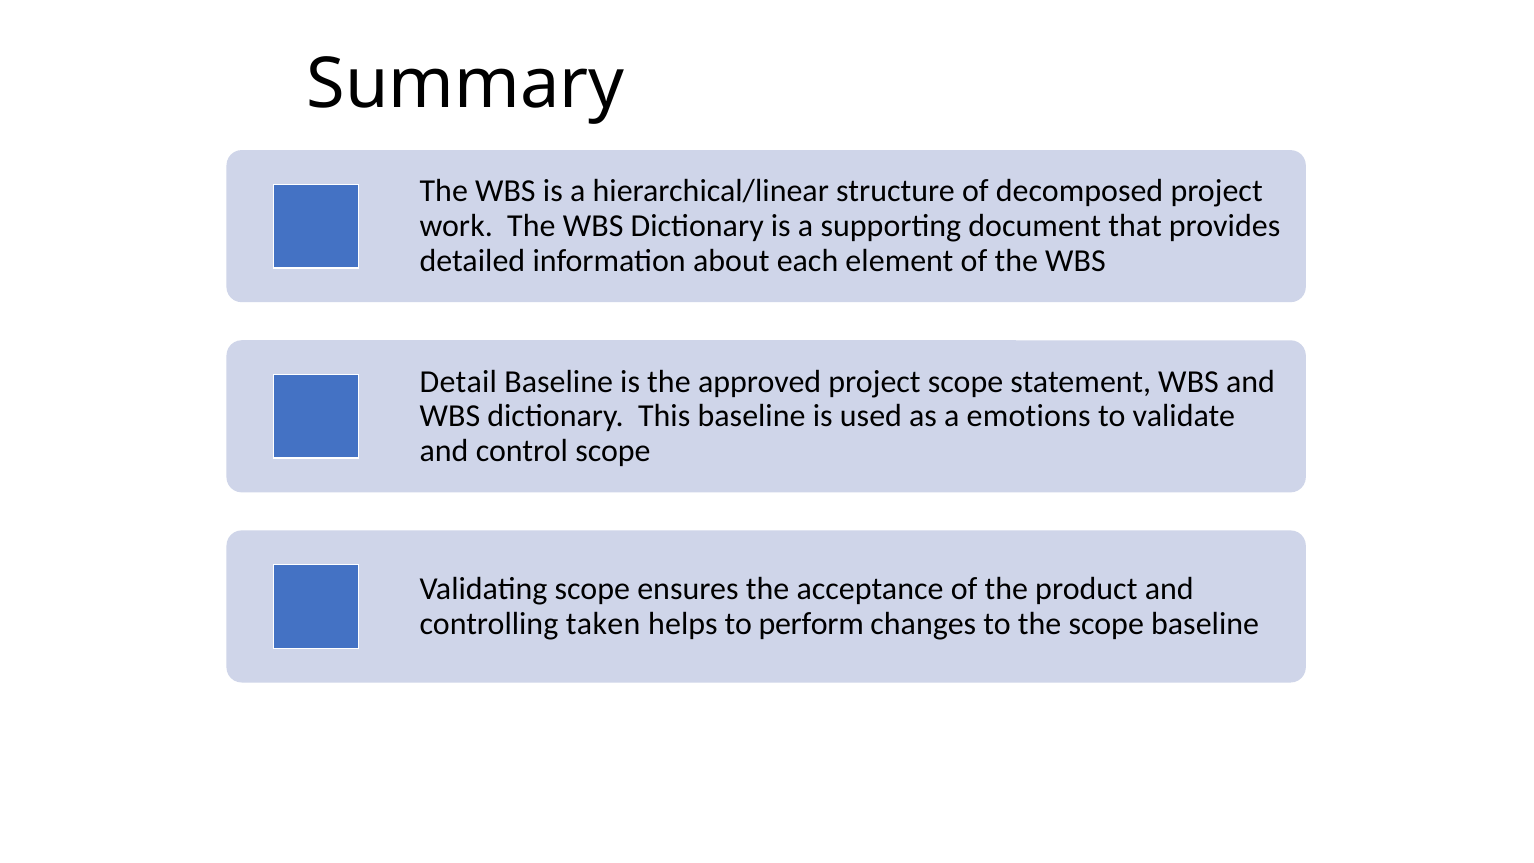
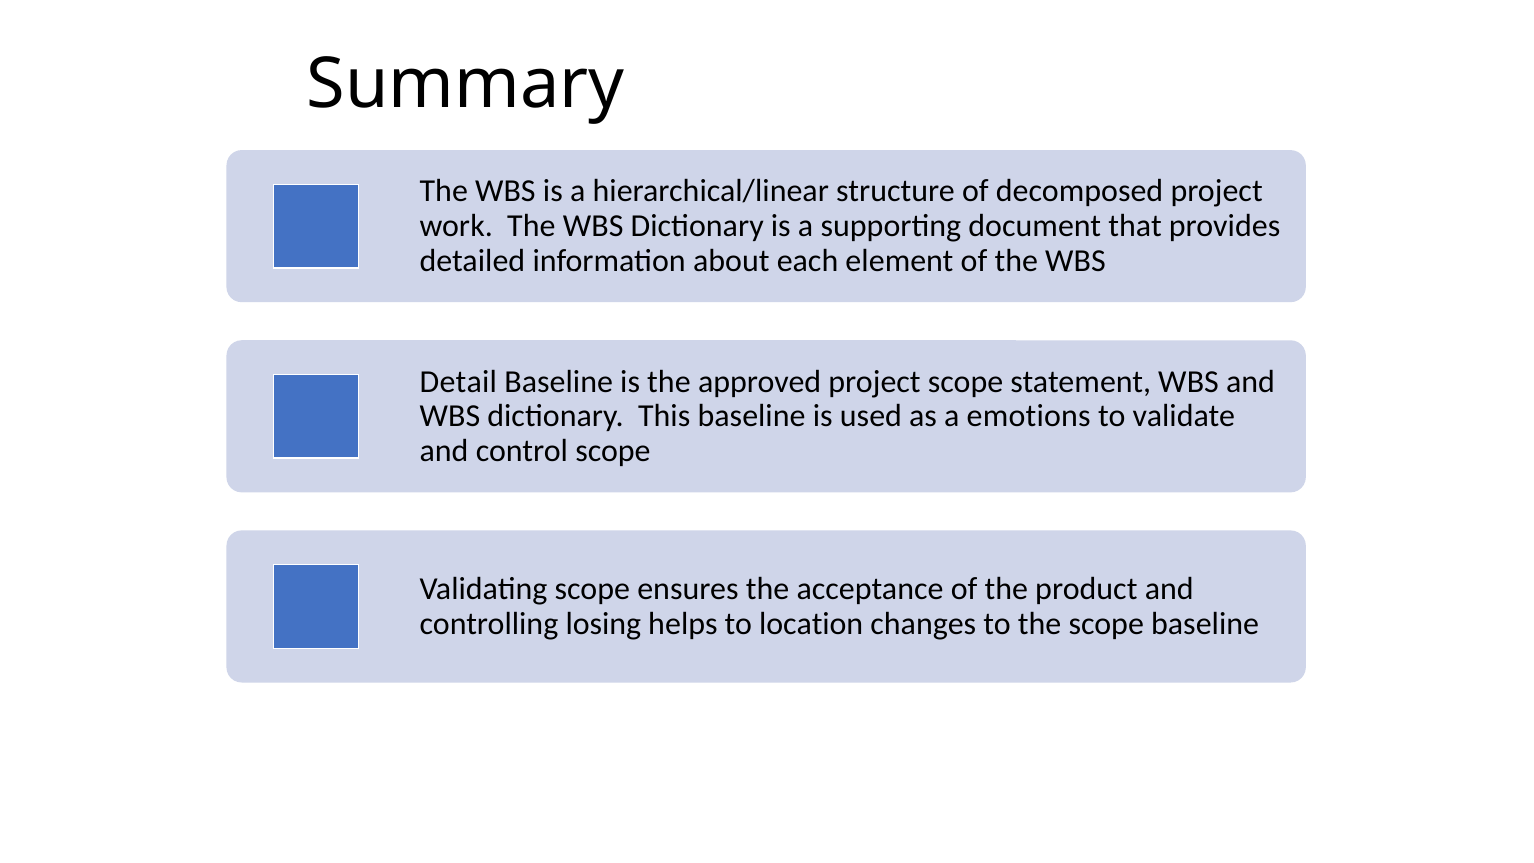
taken: taken -> losing (603, 623)
perform: perform -> location (811, 623)
